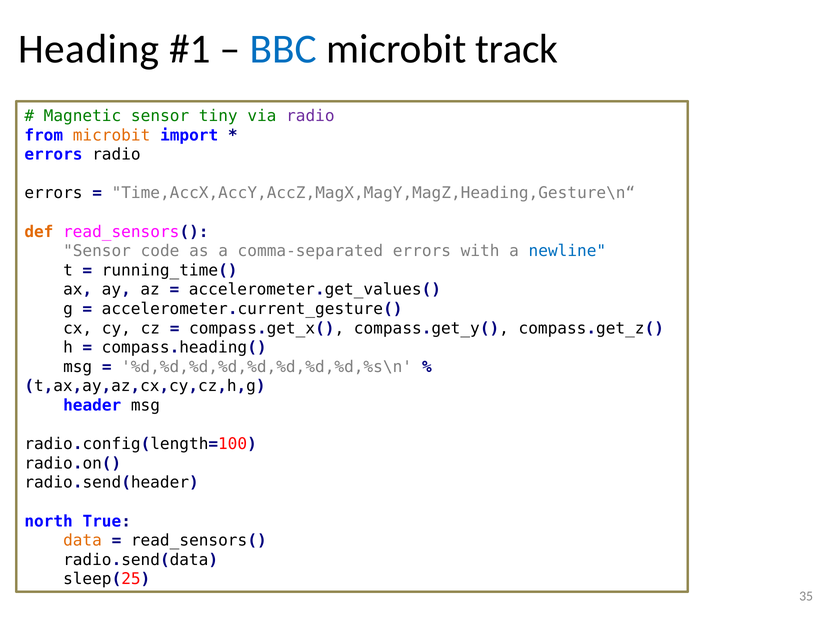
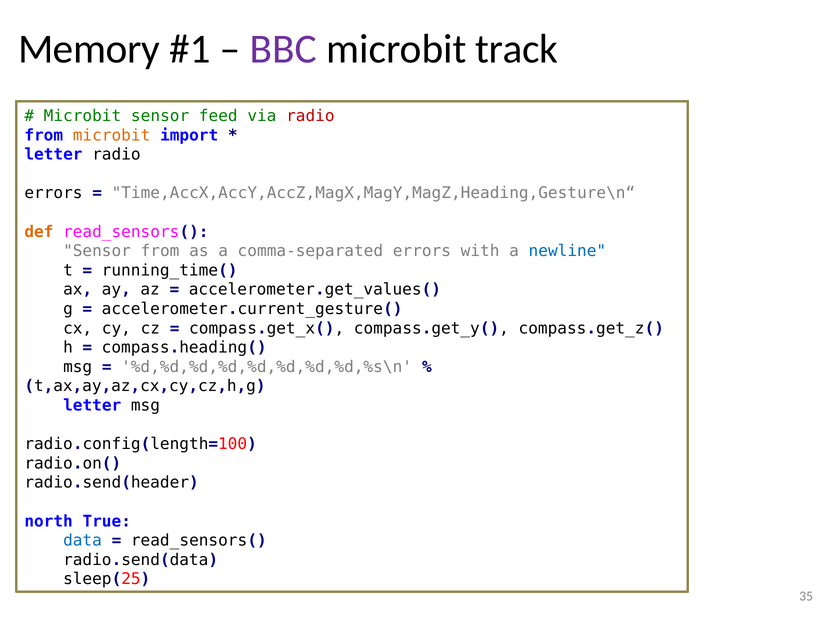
Heading: Heading -> Memory (89, 49)
BBC colour: blue -> purple (283, 49)
Magnetic: Magnetic -> Microbit (82, 116)
tiny: tiny -> feed (218, 116)
radio colour: purple -> red (310, 116)
errors: errors -> letter (53, 155)
Sensor code: code -> from (160, 251)
header: header -> letter (92, 406)
data colour: orange -> blue (82, 541)
